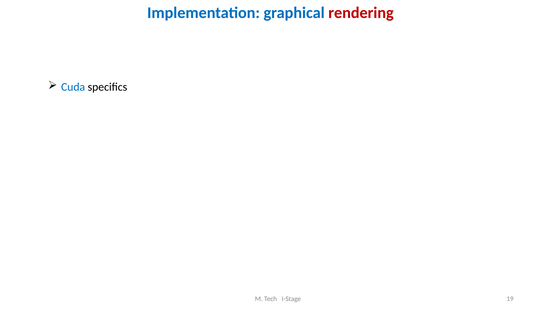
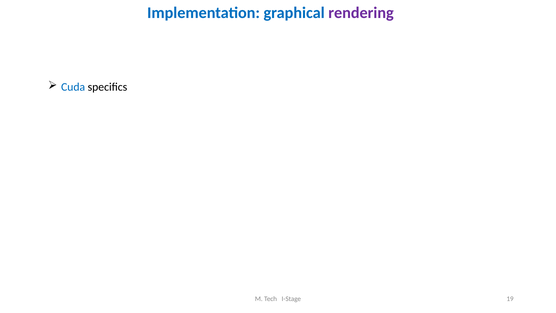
rendering colour: red -> purple (361, 13)
